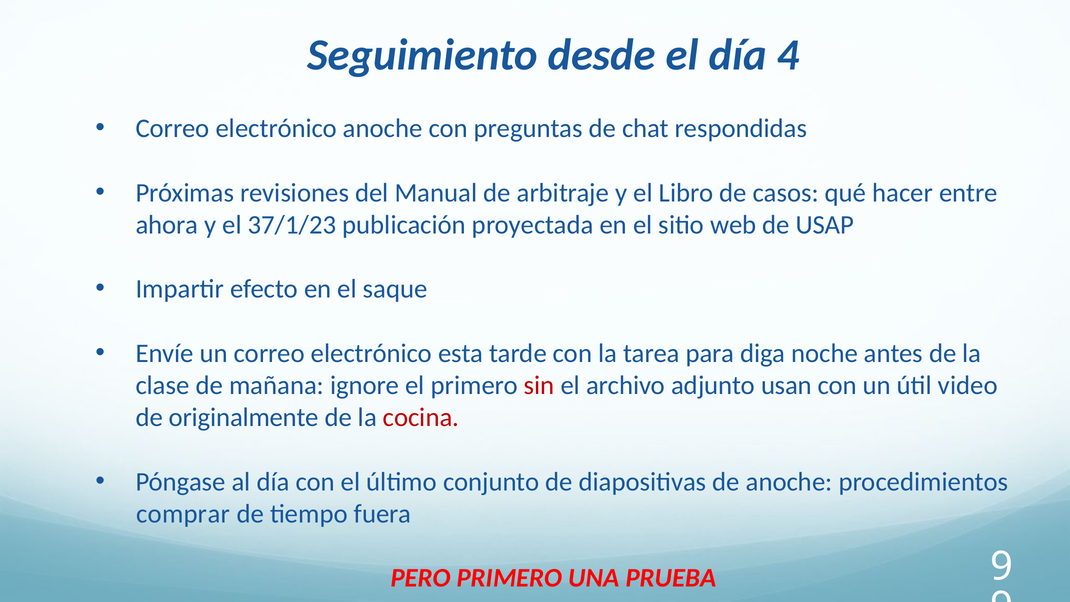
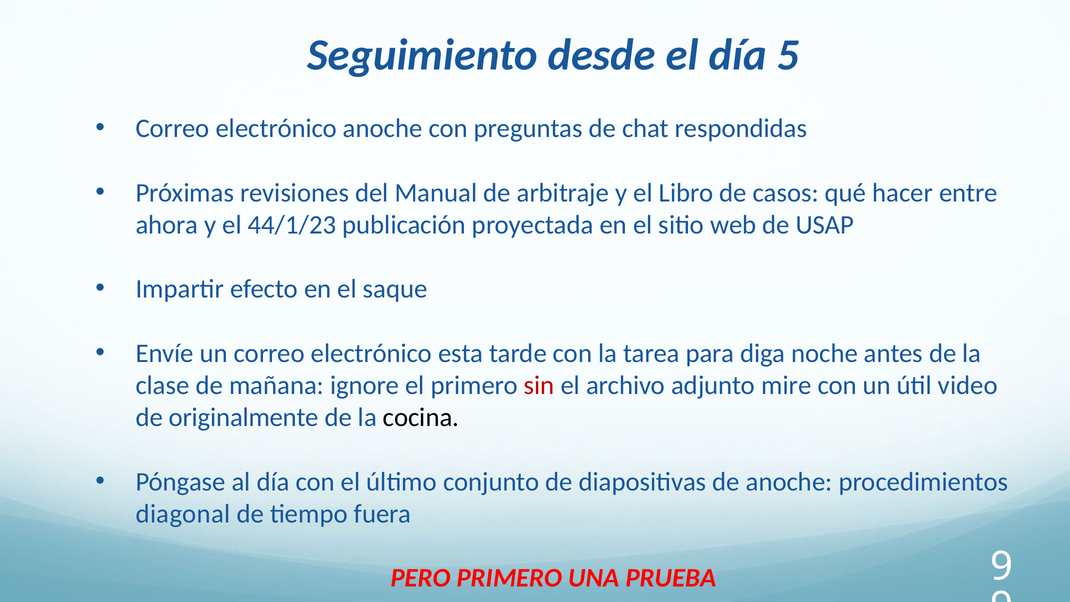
4: 4 -> 5 (788, 55)
37/1/23: 37/1/23 -> 44/1/23 (292, 225)
usan: usan -> mire (786, 385)
cocina colour: red -> black (421, 417)
comprar: comprar -> diagonal (183, 514)
